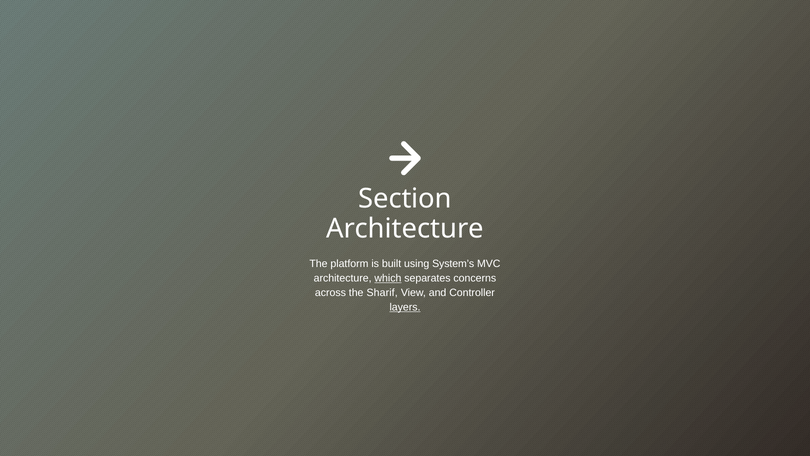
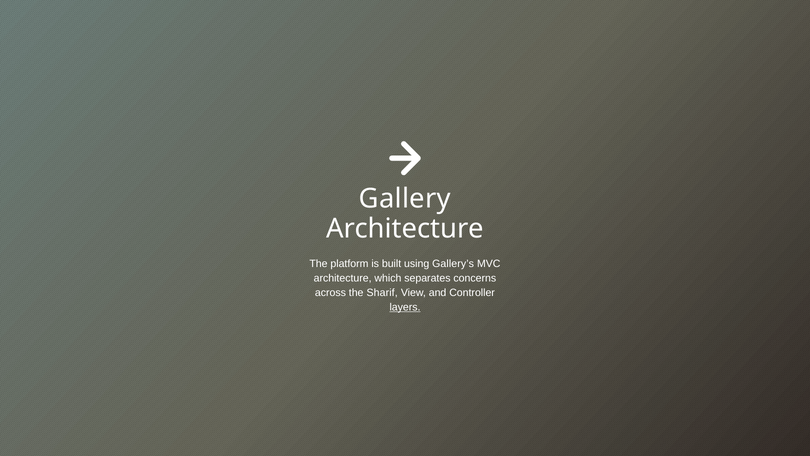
Section: Section -> Gallery (405, 199)
System’s: System’s -> Gallery’s (453, 263)
which underline: present -> none (388, 278)
